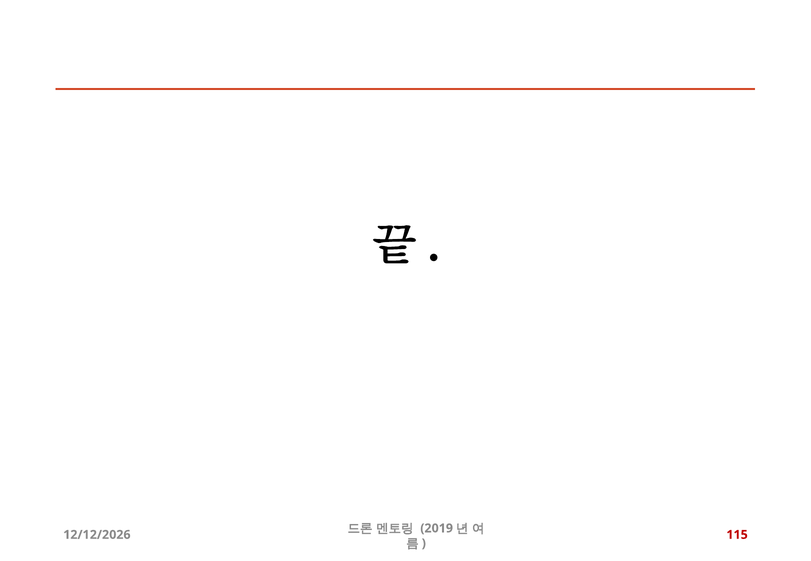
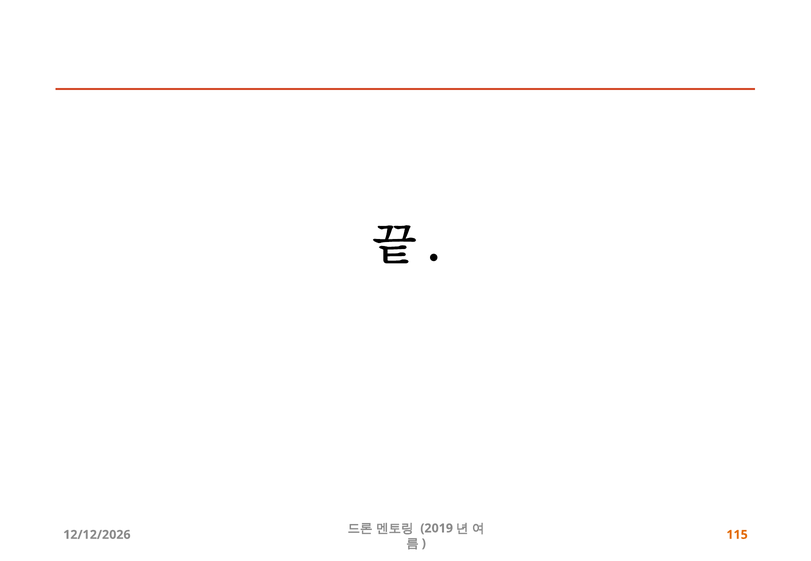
115 colour: red -> orange (737, 535)
